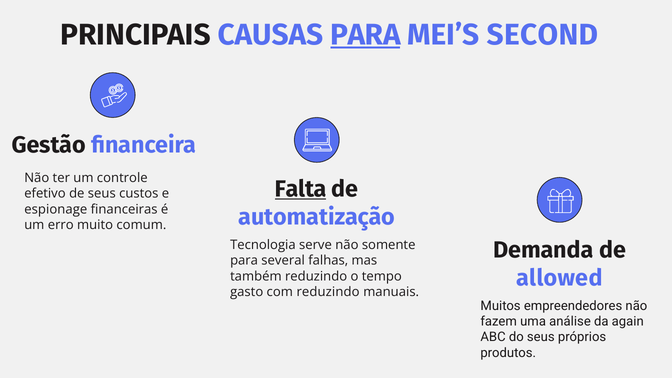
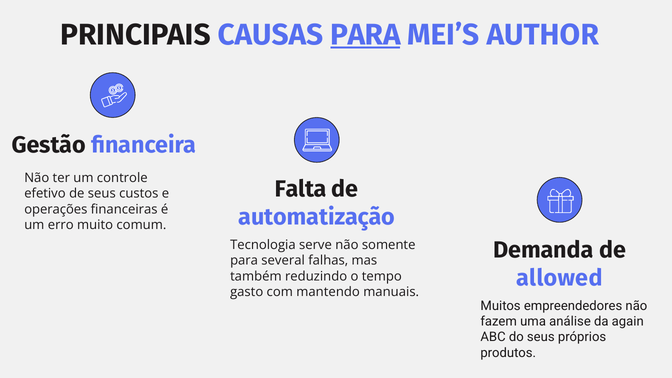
SECOND: SECOND -> AUTHOR (543, 35)
Falta underline: present -> none (301, 189)
espionage: espionage -> operações (56, 209)
com reduzindo: reduzindo -> mantendo (328, 292)
